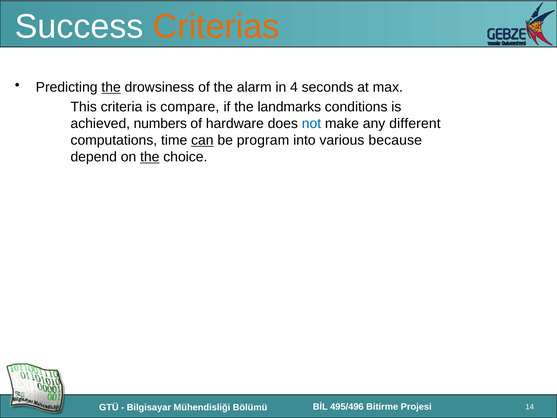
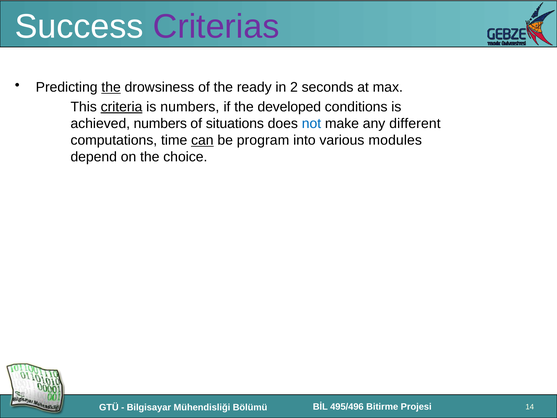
Criterias colour: orange -> purple (216, 26)
alarm: alarm -> ready (254, 87)
4: 4 -> 2 (294, 87)
criteria underline: none -> present (122, 107)
is compare: compare -> numbers (190, 107)
landmarks: landmarks -> developed (289, 107)
hardware: hardware -> situations (235, 124)
because: because -> modules (395, 140)
the underline: present -> none (150, 157)
